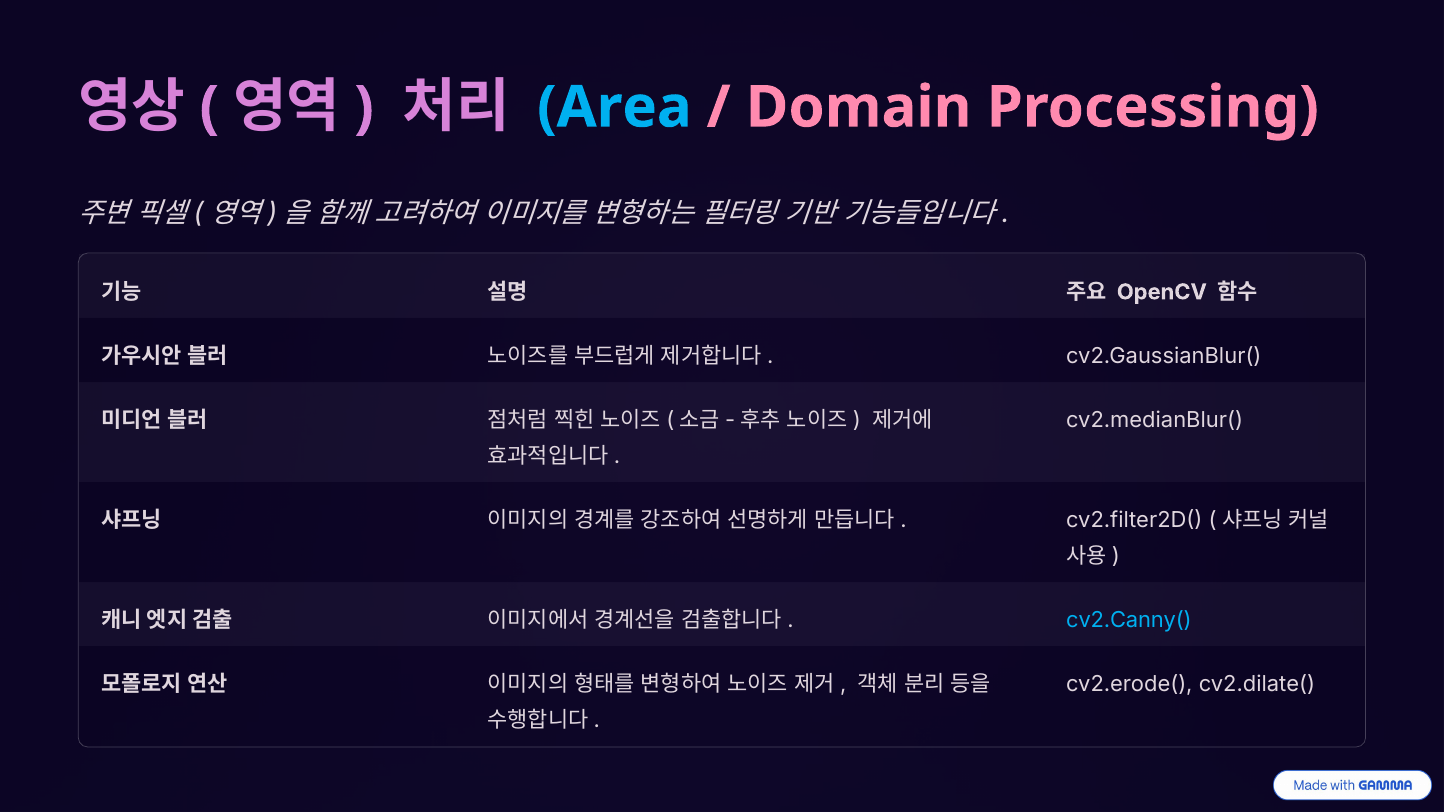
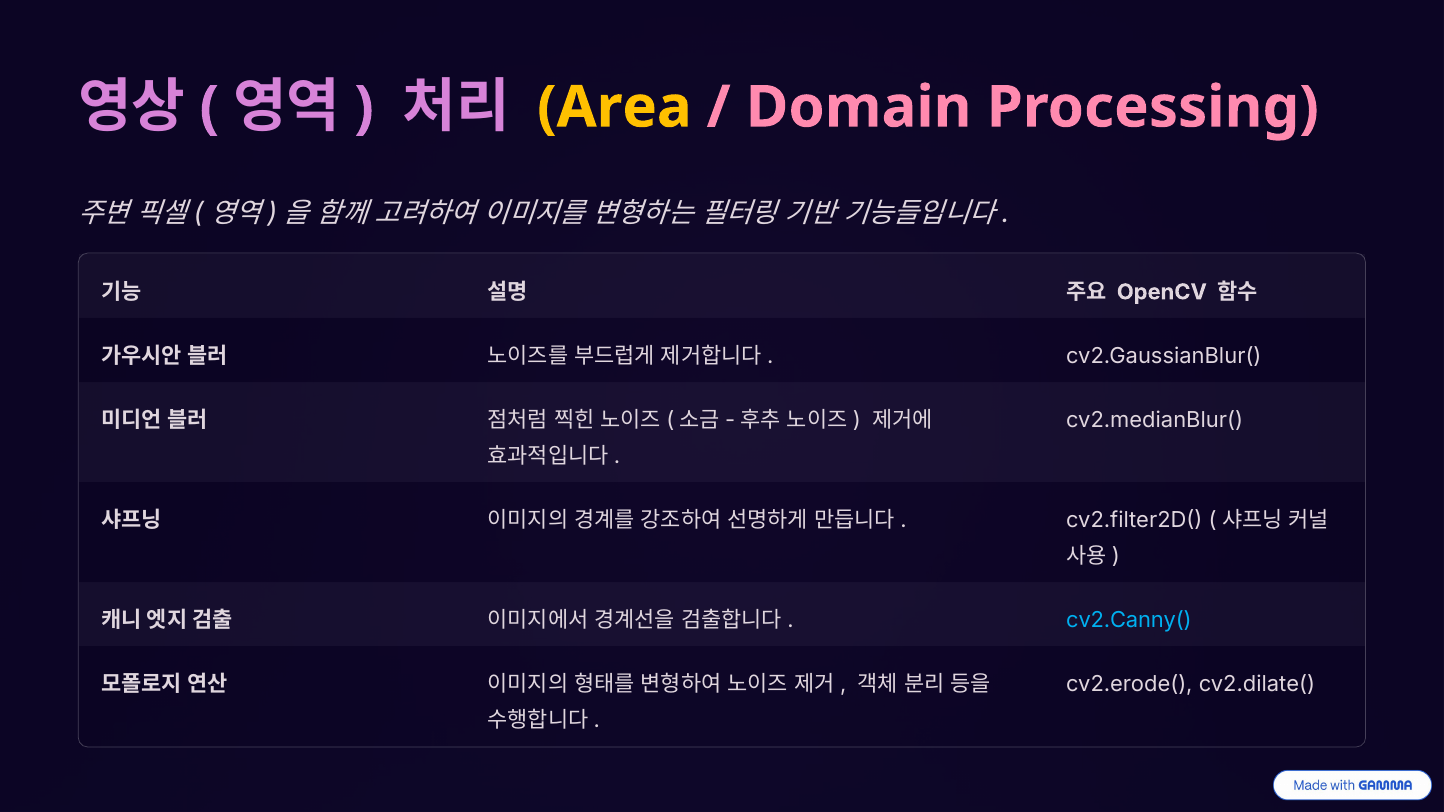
Area colour: light blue -> yellow (614, 107)
